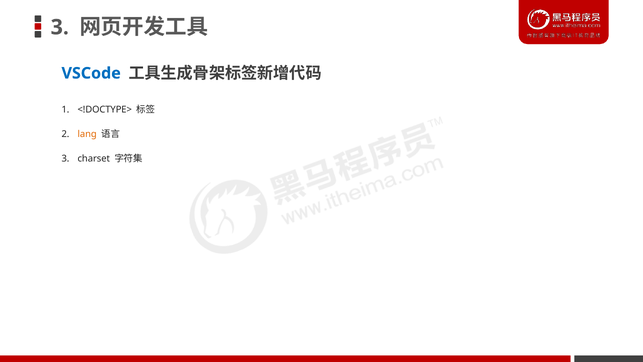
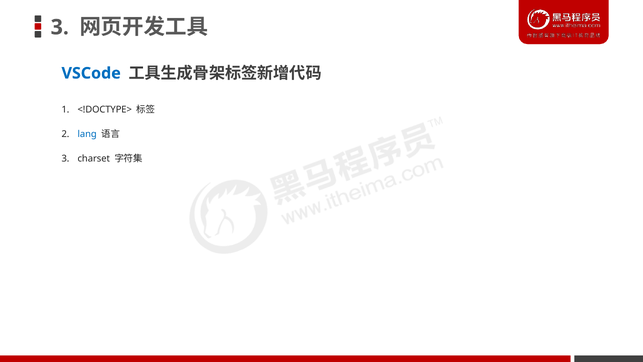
lang colour: orange -> blue (87, 134)
